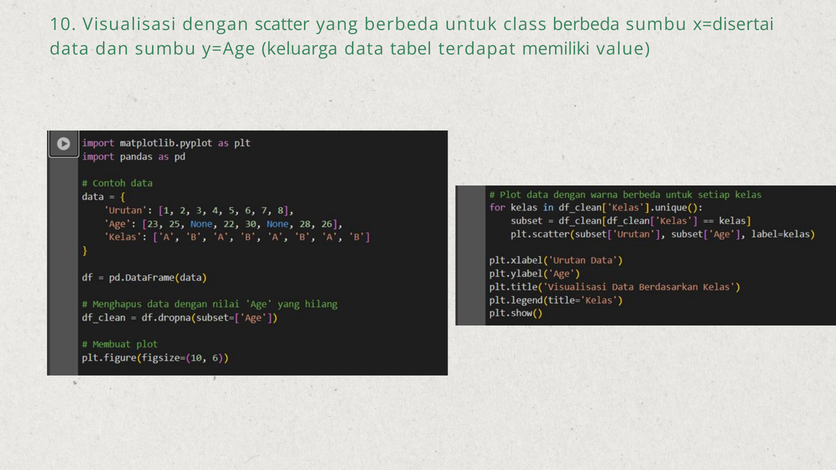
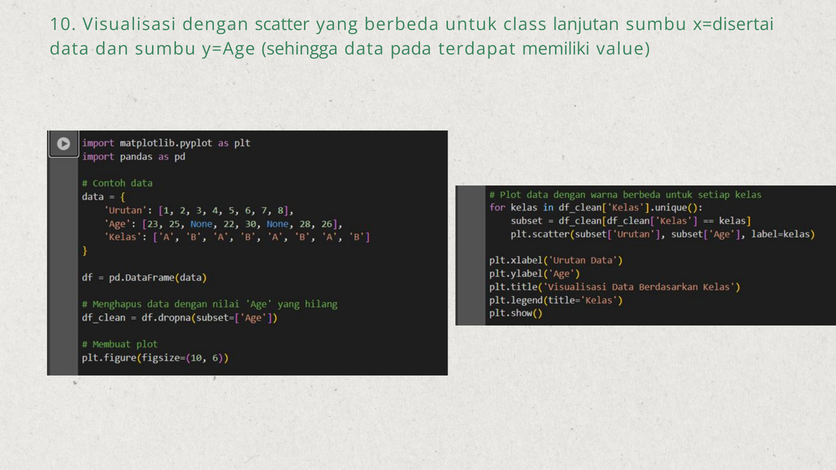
class berbeda: berbeda -> lanjutan (586, 25)
keluarga: keluarga -> sehingga (300, 49)
tabel: tabel -> pada (411, 49)
